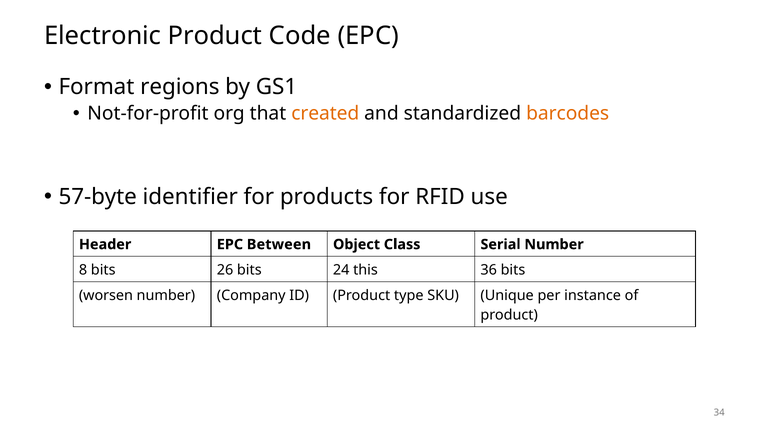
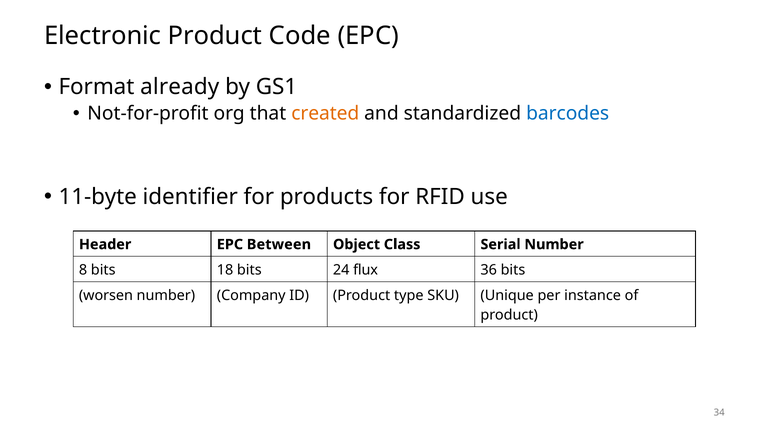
regions: regions -> already (180, 87)
barcodes colour: orange -> blue (568, 113)
57-byte: 57-byte -> 11-byte (98, 197)
26: 26 -> 18 (225, 270)
this: this -> flux (366, 270)
